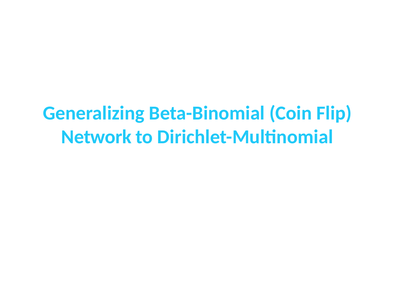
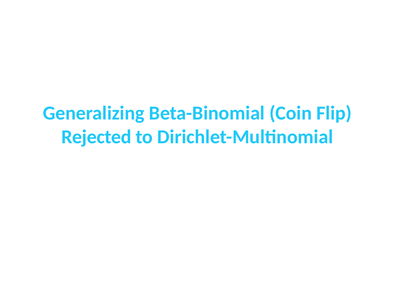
Network: Network -> Rejected (96, 137)
